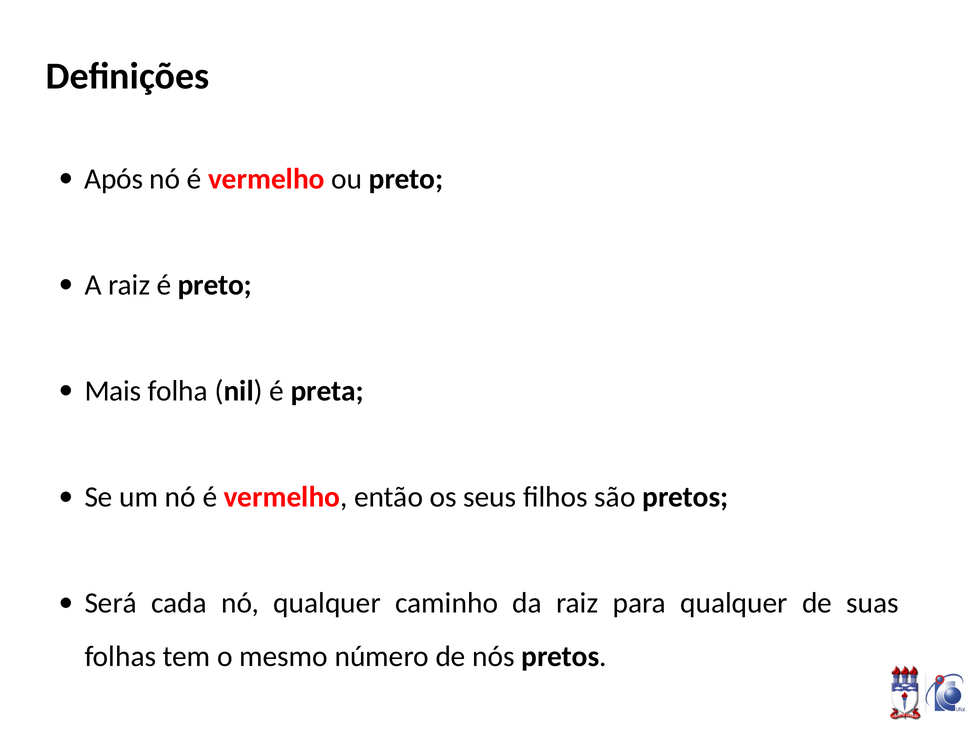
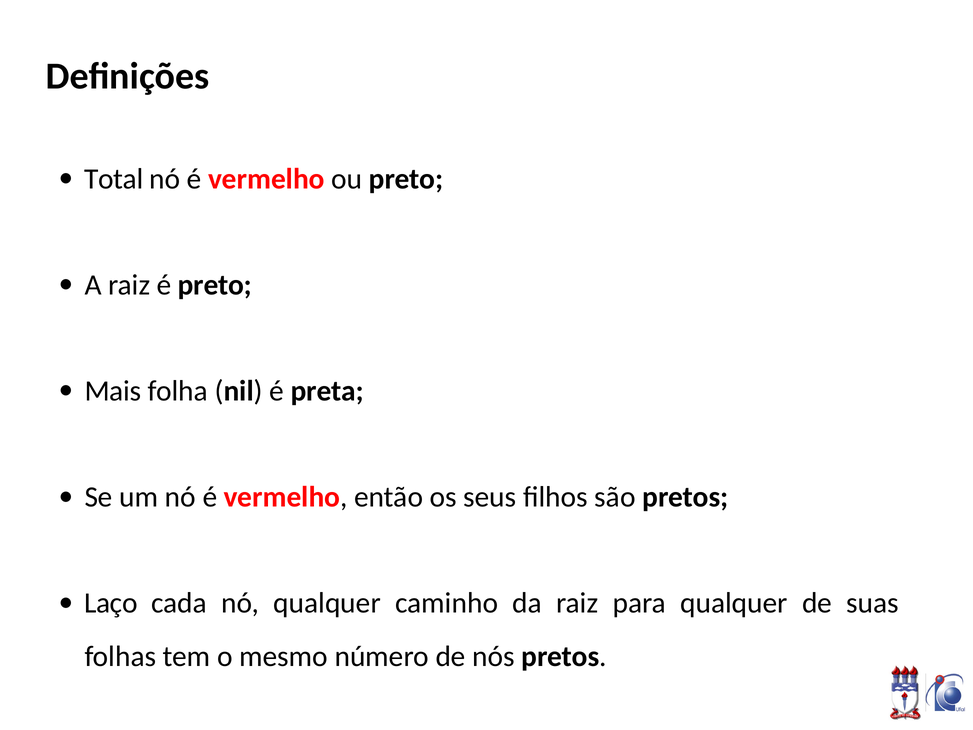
Após: Após -> Total (114, 179)
Será: Será -> Laço (111, 603)
